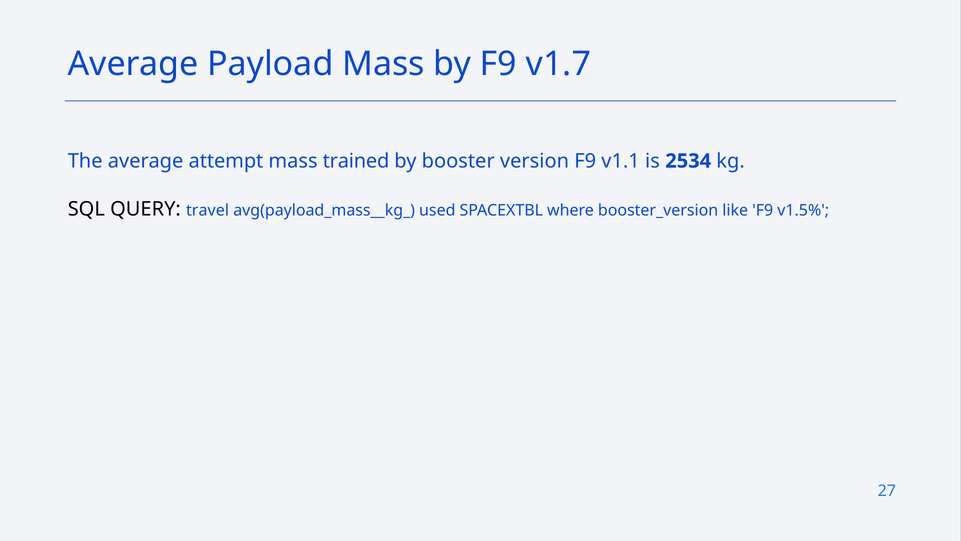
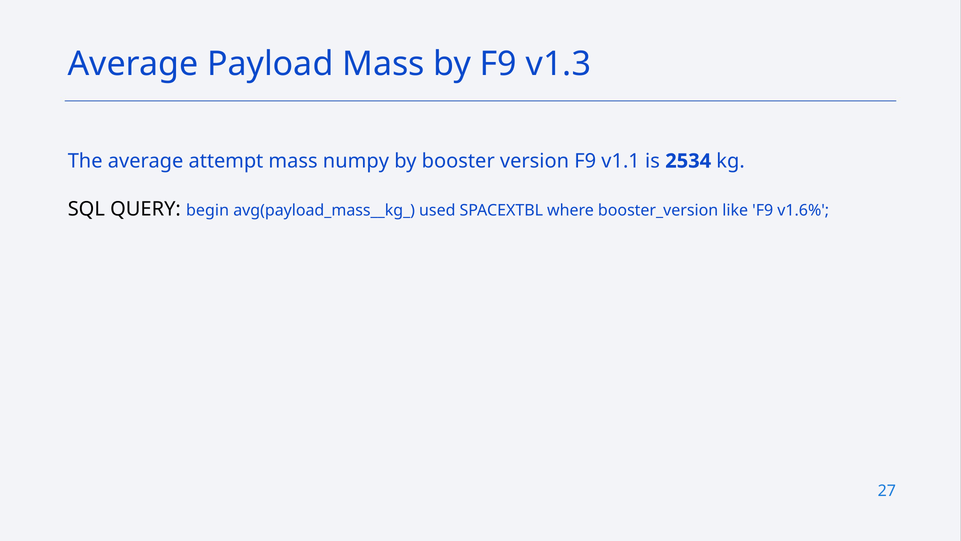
v1.7: v1.7 -> v1.3 (558, 64)
trained: trained -> numpy (356, 161)
travel: travel -> begin (208, 210)
v1.5%: v1.5% -> v1.6% (803, 210)
